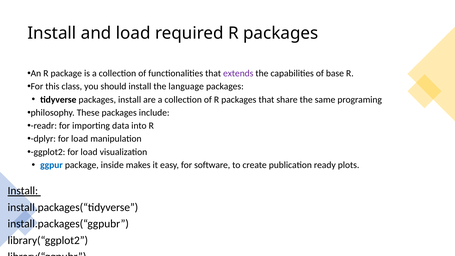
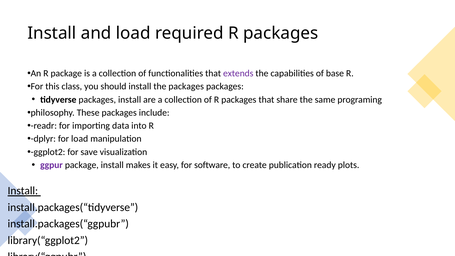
the language: language -> packages (186, 86)
load: load -> save (89, 152)
ggpur colour: blue -> purple (51, 165)
package inside: inside -> install (112, 165)
